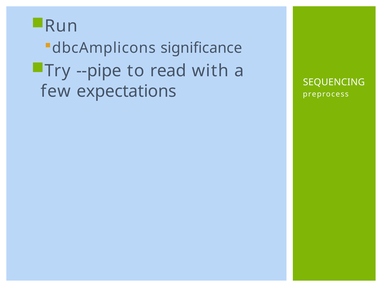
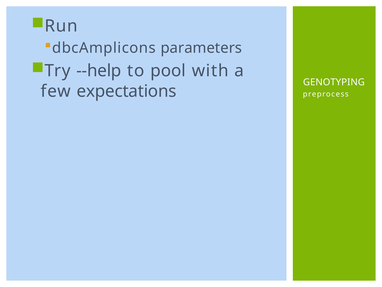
significance: significance -> parameters (201, 48)
--pipe: --pipe -> --help (99, 71)
read: read -> pool (168, 71)
SEQUENCING: SEQUENCING -> GENOTYPING (334, 82)
